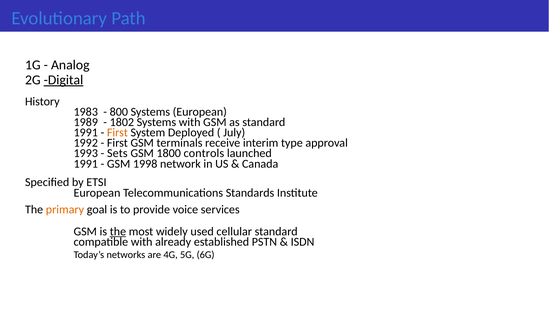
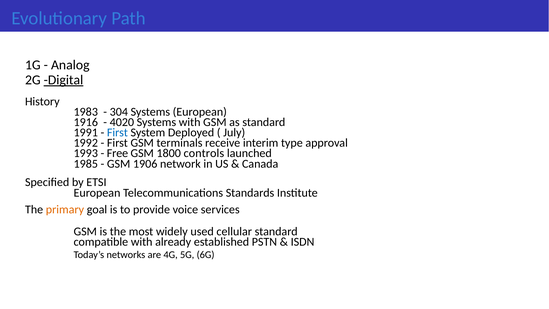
800: 800 -> 304 (119, 112)
1989: 1989 -> 1916 (86, 122)
1802: 1802 -> 4020 (122, 122)
First colour: orange -> blue (117, 132)
Sets: Sets -> Free (117, 153)
1991: 1991 -> 1985 (86, 164)
1998: 1998 -> 1906 (145, 164)
the underline: present -> none (118, 231)
